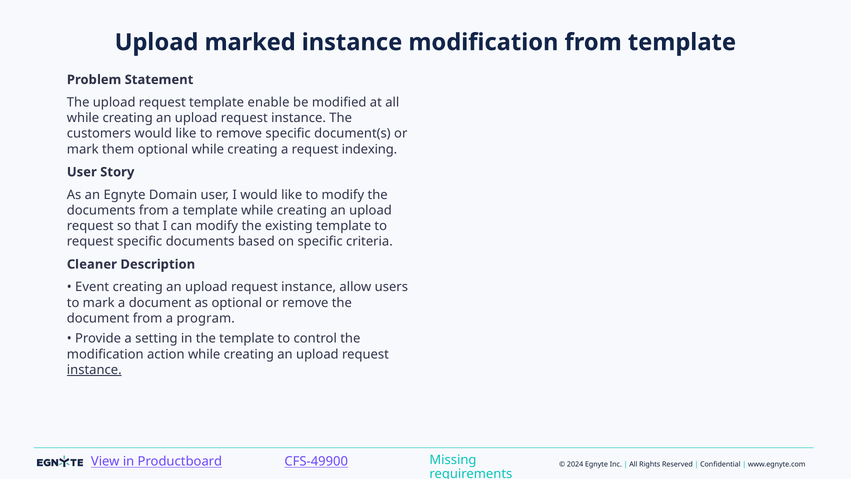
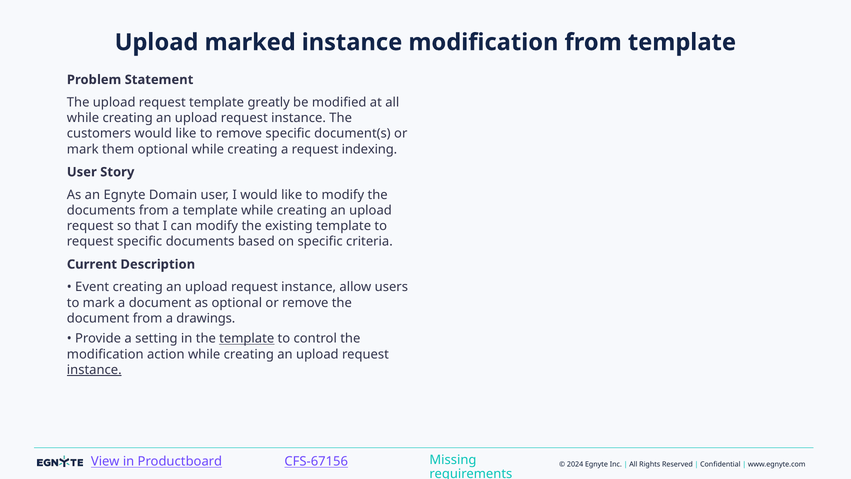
enable: enable -> greatly (269, 102)
Cleaner: Cleaner -> Current (92, 264)
program: program -> drawings (206, 318)
template underline: none -> present (247, 338)
CFS-49900: CFS-49900 -> CFS-67156 (316, 461)
